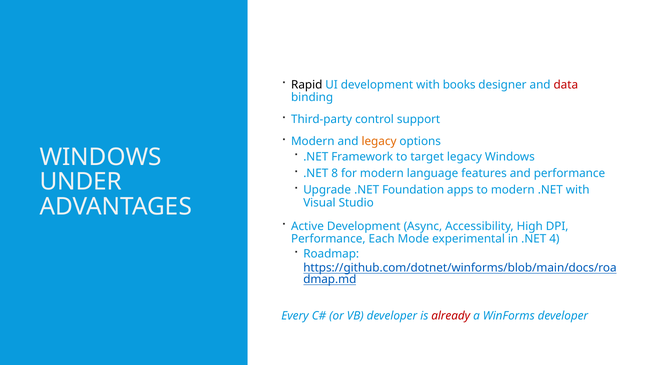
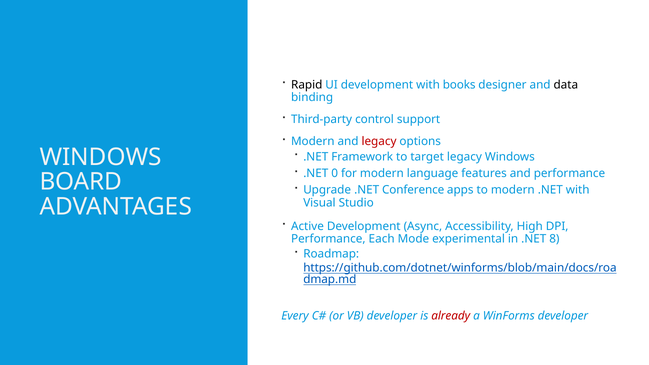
data colour: red -> black (566, 85)
legacy colour: orange -> red (379, 142)
8: 8 -> 0 (335, 174)
UNDER: UNDER -> BOARD (81, 182)
Foundation: Foundation -> Conference (413, 190)
4: 4 -> 8 (554, 239)
